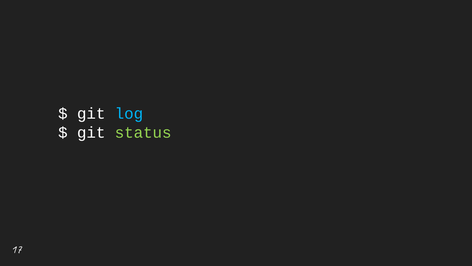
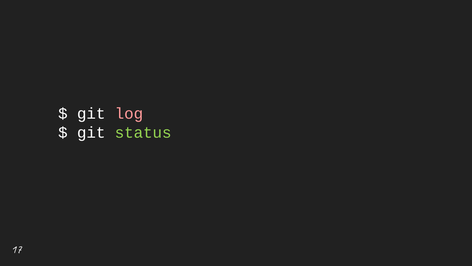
log colour: light blue -> pink (129, 113)
